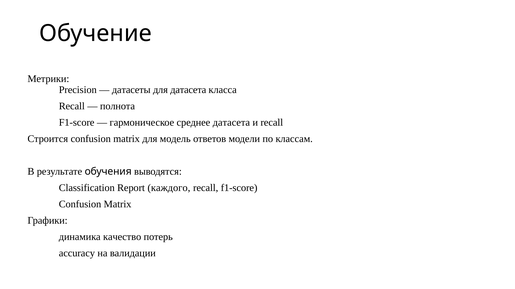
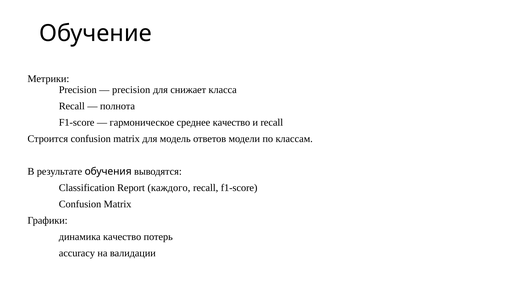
датасеты: датасеты -> precision (131, 90)
для датасета: датасета -> снижает (188, 90)
среднее датасета: датасета -> качество (231, 123)
